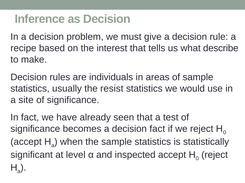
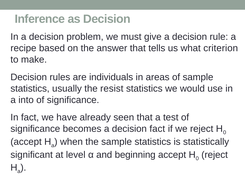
interest: interest -> answer (112, 48)
describe: describe -> criterion (221, 48)
site: site -> into (26, 100)
inspected: inspected -> beginning (135, 155)
